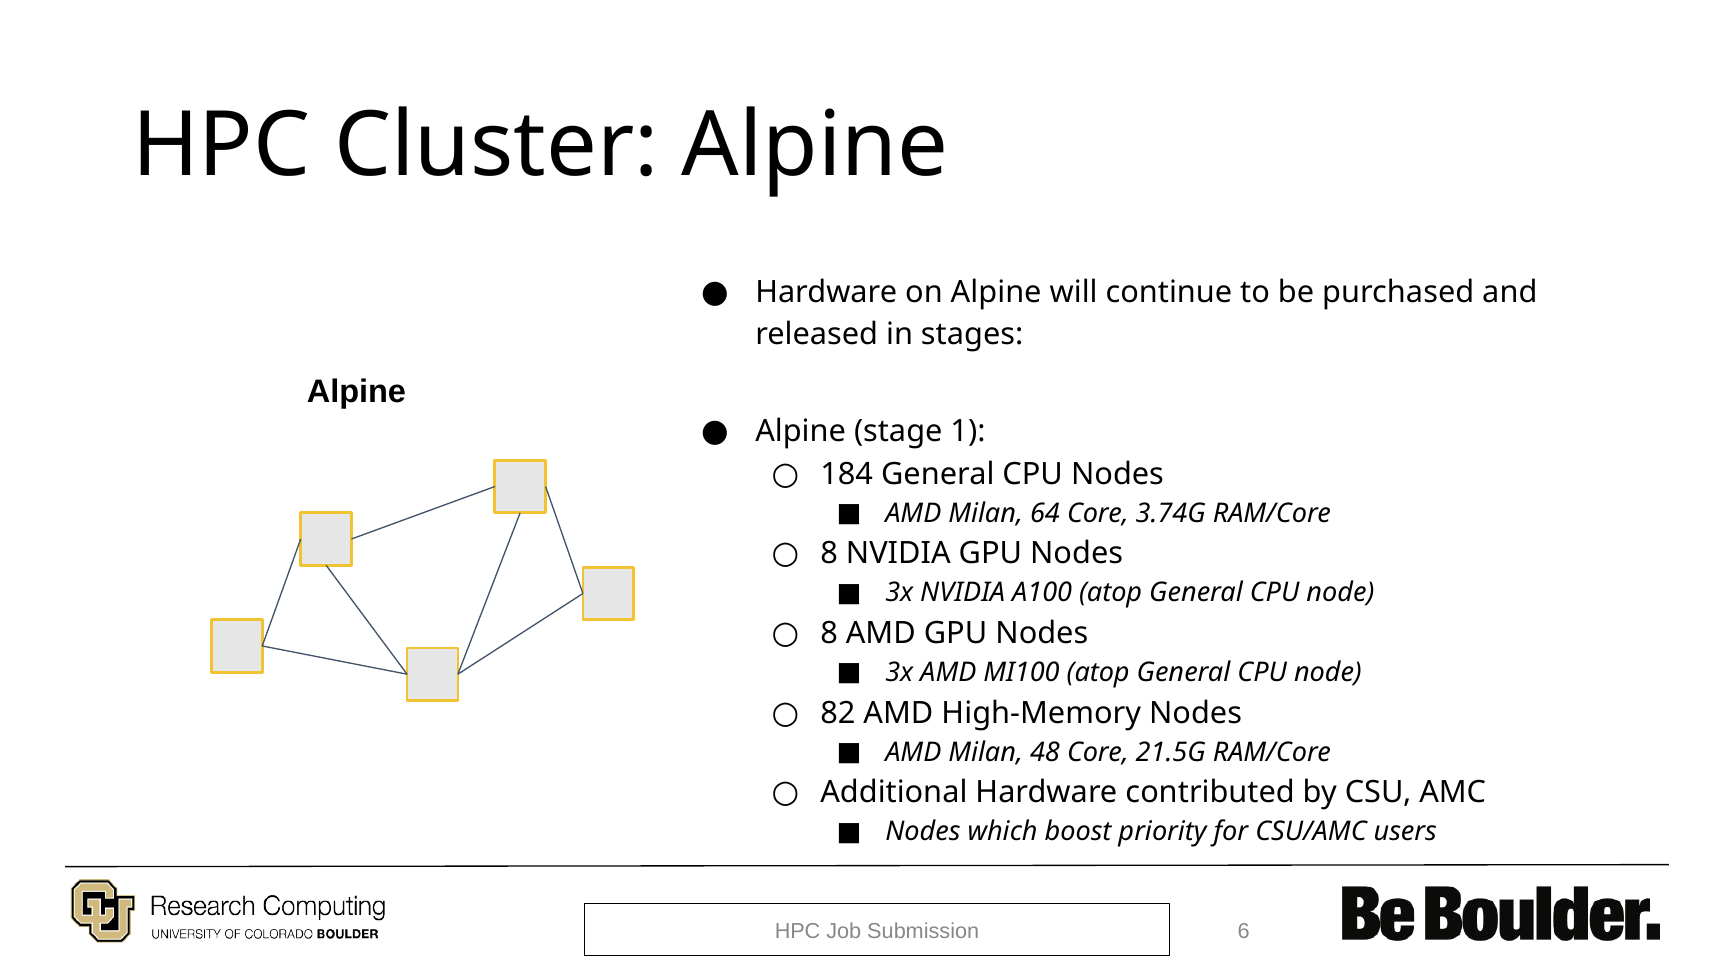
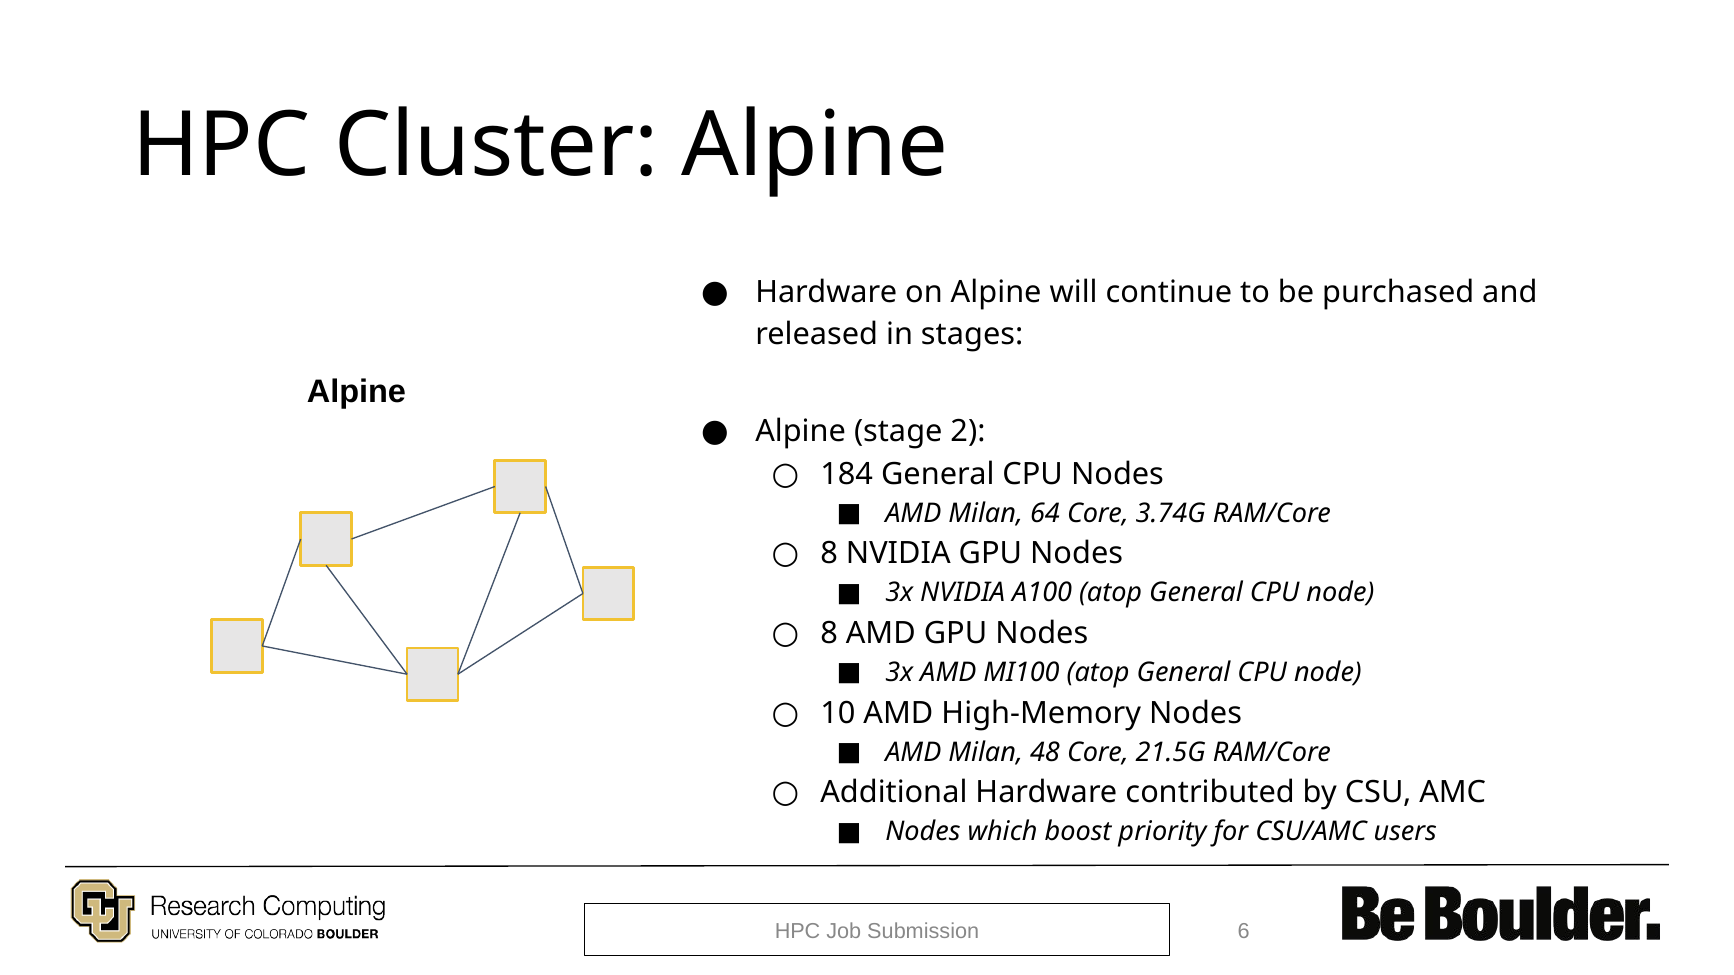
1: 1 -> 2 (968, 432)
82: 82 -> 10 (838, 713)
